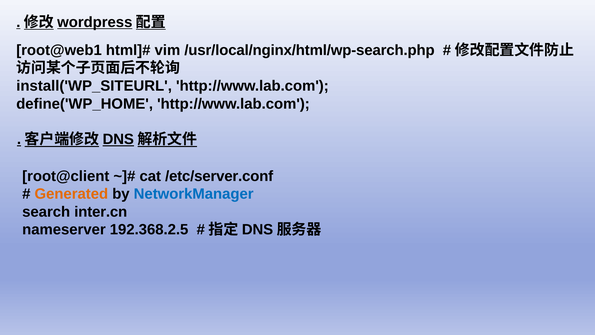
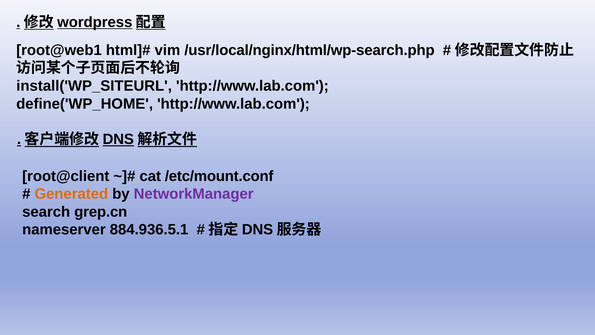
/etc/server.conf: /etc/server.conf -> /etc/mount.conf (219, 176)
NetworkManager colour: blue -> purple (194, 194)
inter.cn: inter.cn -> grep.cn (101, 212)
192.368.2.5: 192.368.2.5 -> 884.936.5.1 (149, 229)
